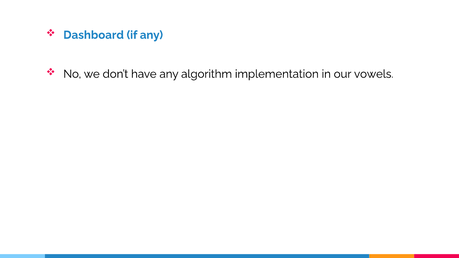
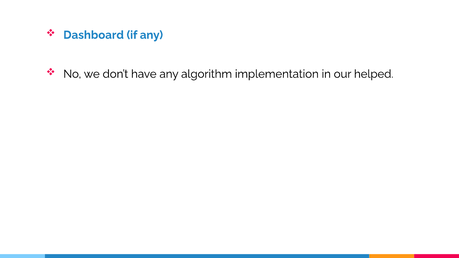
vowels: vowels -> helped (374, 74)
